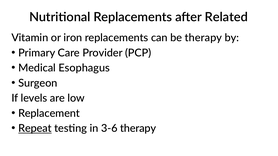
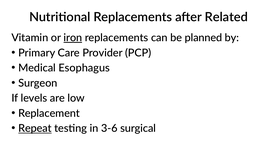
iron underline: none -> present (73, 38)
be therapy: therapy -> planned (203, 38)
3-6 therapy: therapy -> surgical (138, 129)
